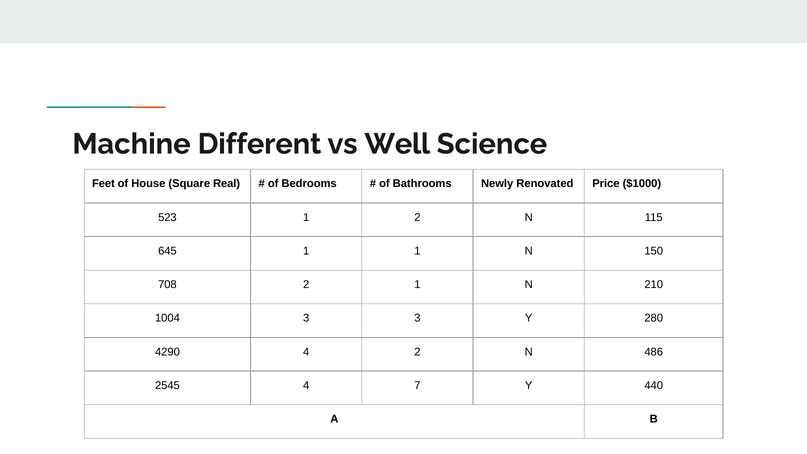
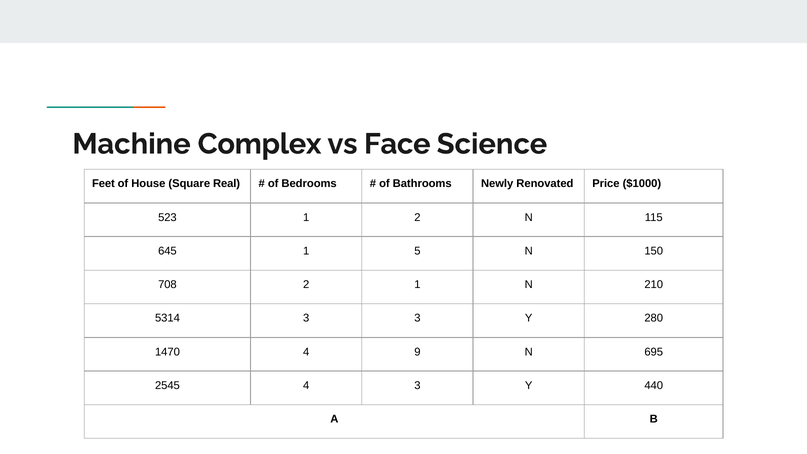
Different: Different -> Complex (260, 144)
Well: Well -> Face (397, 144)
1 1: 1 -> 5 (417, 251)
1004: 1004 -> 5314 (167, 318)
4290: 4290 -> 1470 (167, 352)
4 2: 2 -> 9 (417, 352)
486: 486 -> 695 (654, 352)
4 7: 7 -> 3 (417, 385)
